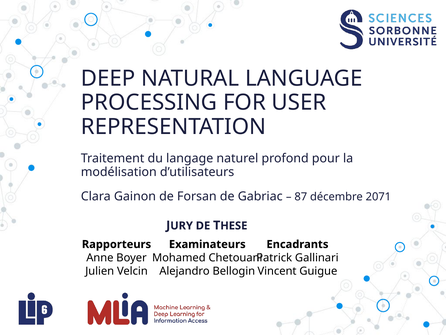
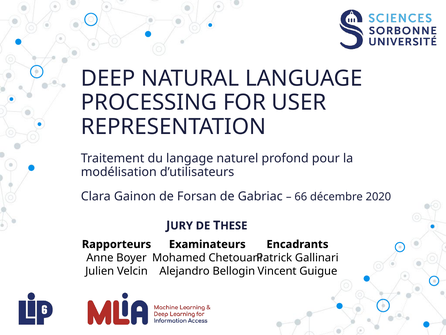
87: 87 -> 66 (301, 197)
2071: 2071 -> 2020 (378, 197)
